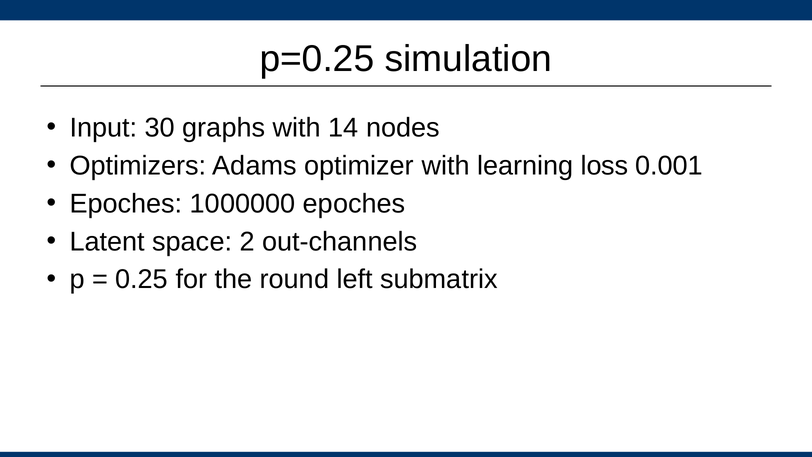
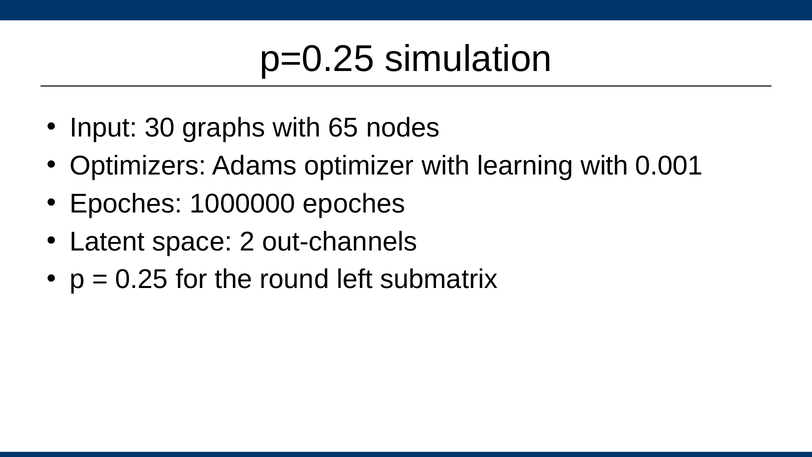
14: 14 -> 65 (343, 128)
learning loss: loss -> with (604, 166)
